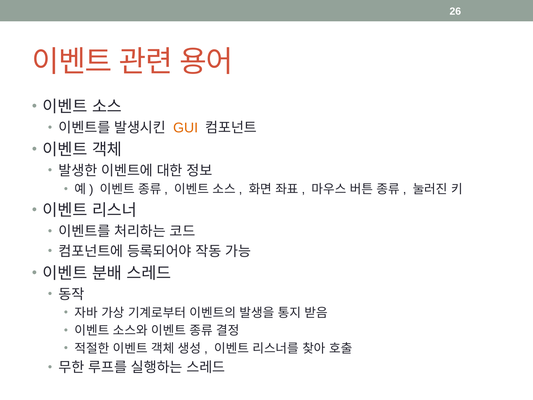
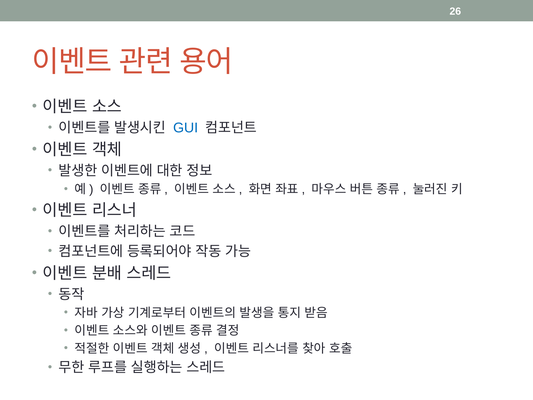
GUI colour: orange -> blue (186, 128)
